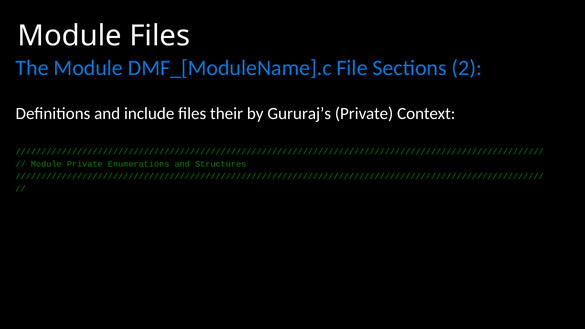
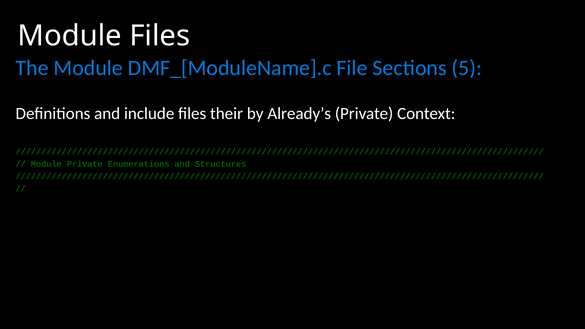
2: 2 -> 5 (467, 68)
Gururaj’s: Gururaj’s -> Already’s (299, 113)
